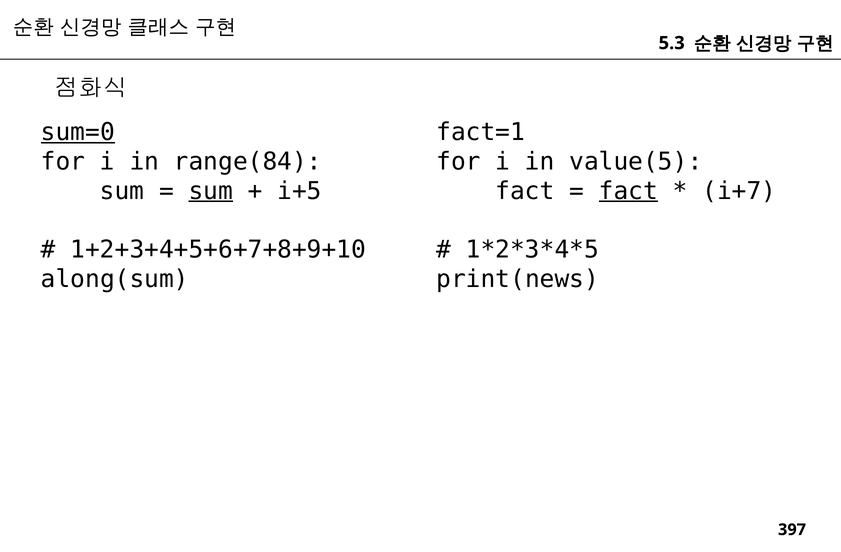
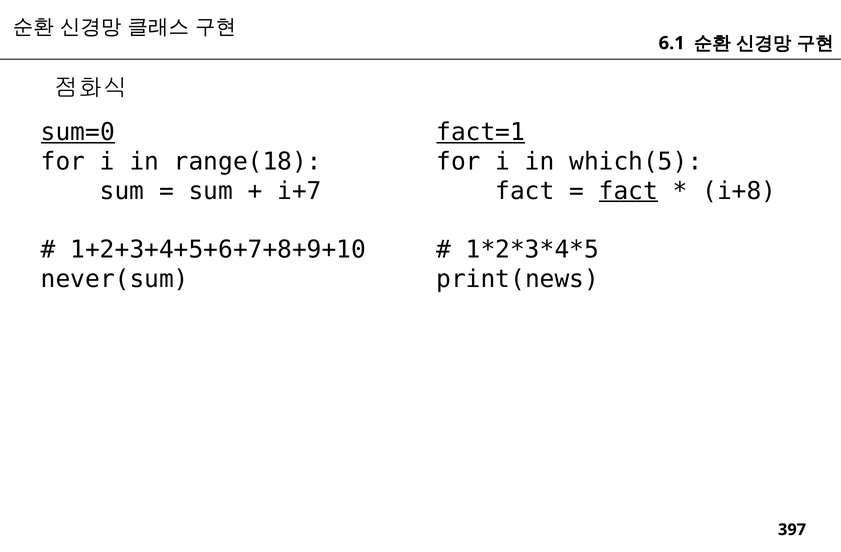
5.3: 5.3 -> 6.1 (672, 43)
fact=1 underline: none -> present (481, 132)
range(84: range(84 -> range(18 (248, 162)
value(5: value(5 -> which(5 (636, 162)
sum underline: present -> none (211, 191)
i+5: i+5 -> i+7 (299, 191)
i+7: i+7 -> i+8 (739, 191)
along(sum: along(sum -> never(sum (115, 279)
